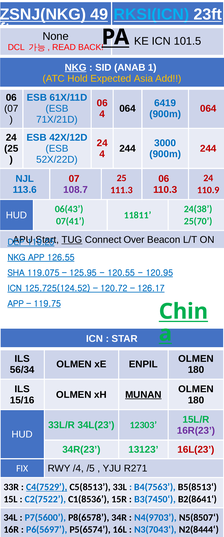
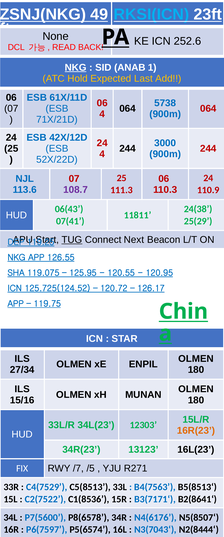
101.5: 101.5 -> 252.6 (187, 41)
Asia: Asia -> Last (143, 78)
6419: 6419 -> 5738 (165, 103)
25(70: 25(70 -> 25(29 (198, 221)
Over: Over -> Next (134, 239)
56/34: 56/34 -> 27/34 (22, 369)
MUNAN underline: present -> none (143, 394)
16R(23 colour: purple -> orange (196, 430)
16L(23 colour: red -> black (196, 449)
/4: /4 -> /7 (78, 467)
C4(7529 underline: present -> none (47, 486)
B3(7450‘: B3(7450‘ -> B3(7171‘ (155, 498)
N4(9703: N4(9703 -> N4(6176 (155, 516)
P6(5697: P6(5697 -> P6(7597 (47, 529)
